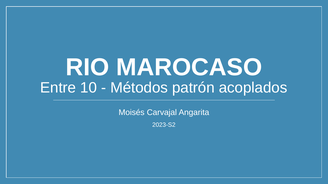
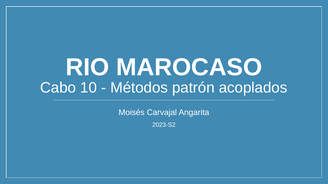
Entre: Entre -> Cabo (58, 88)
